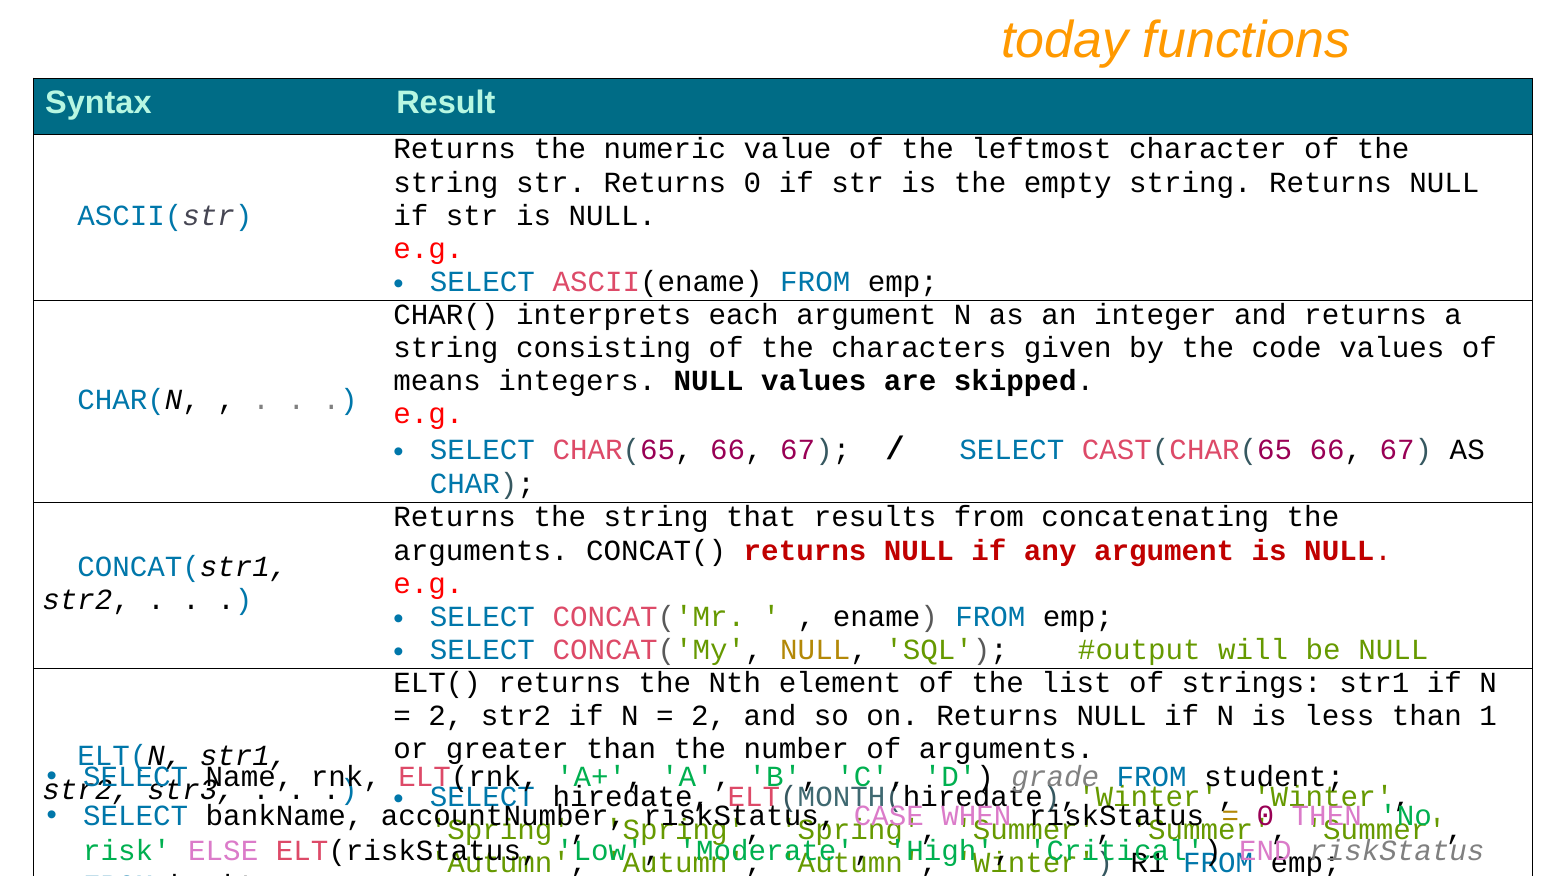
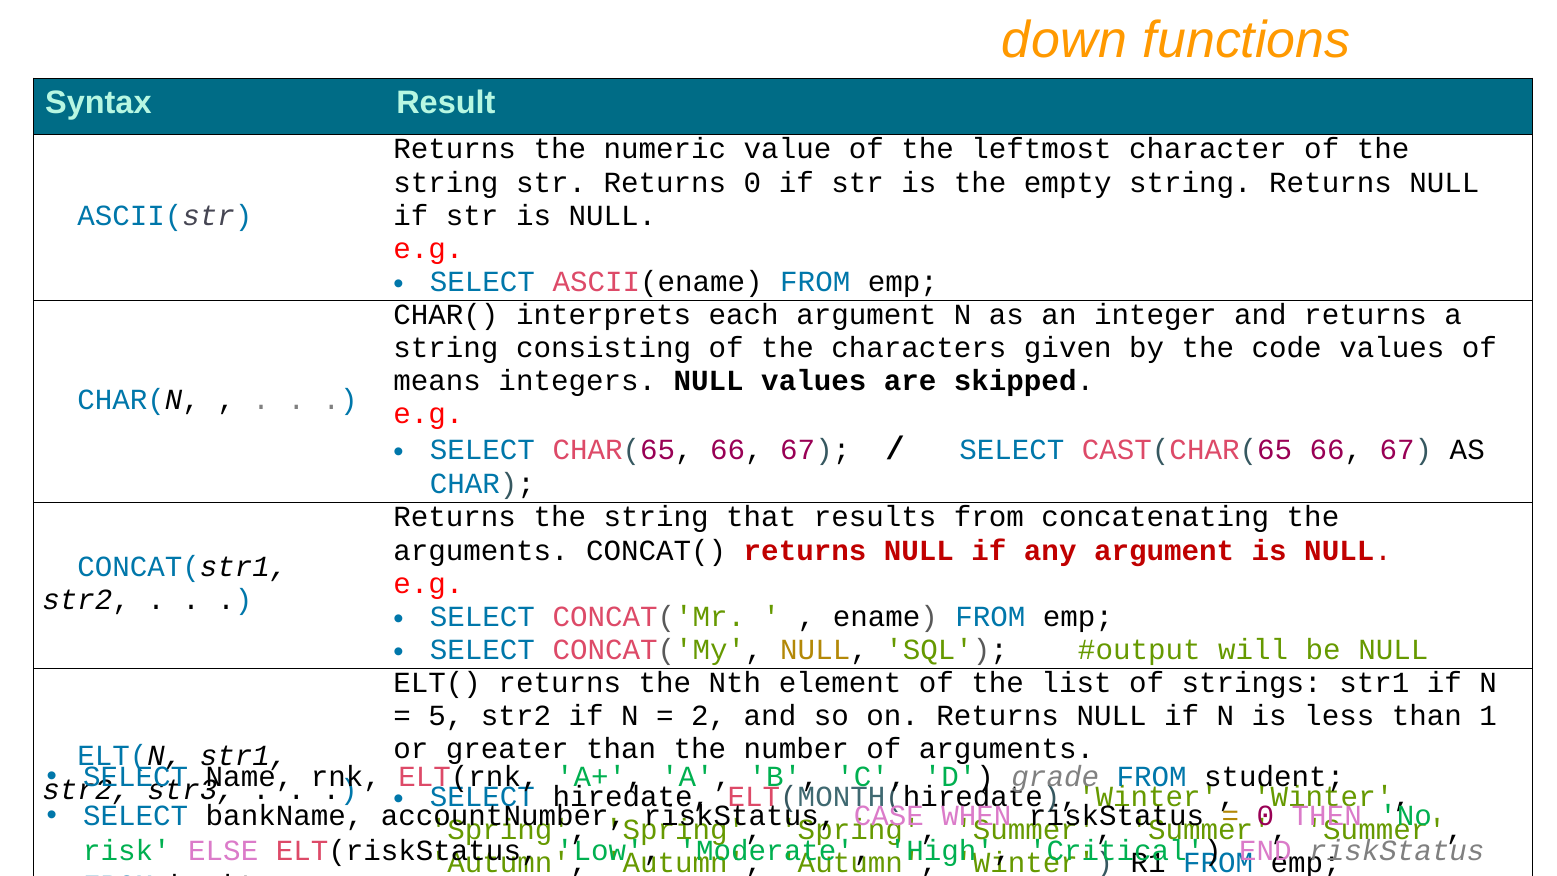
today: today -> down (1065, 41)
2: 2 -> 5 (446, 716)
